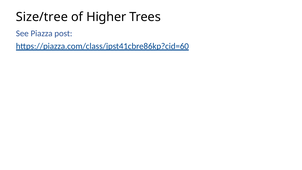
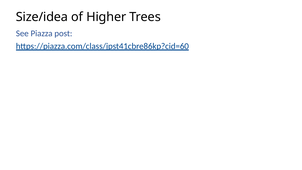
Size/tree: Size/tree -> Size/idea (42, 17)
